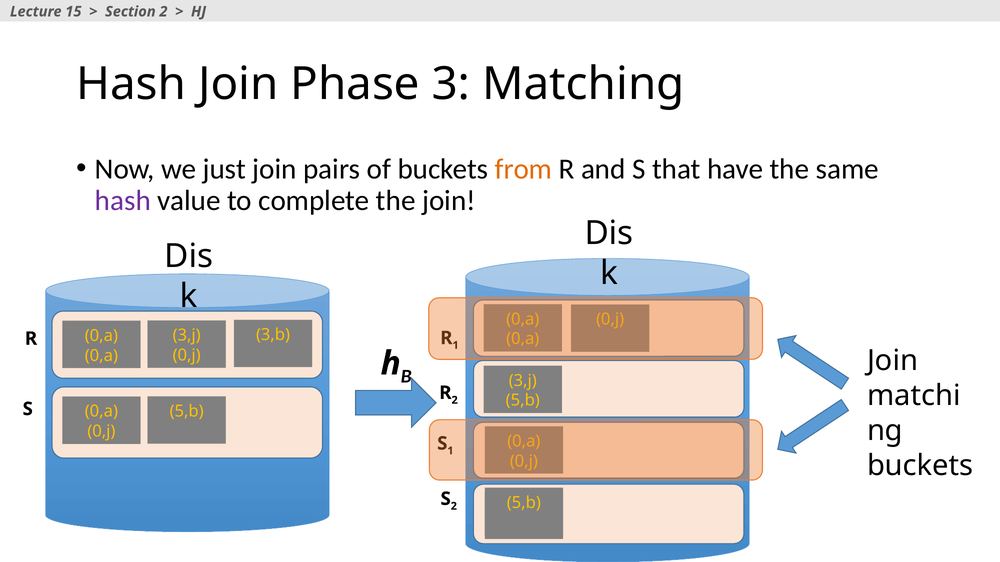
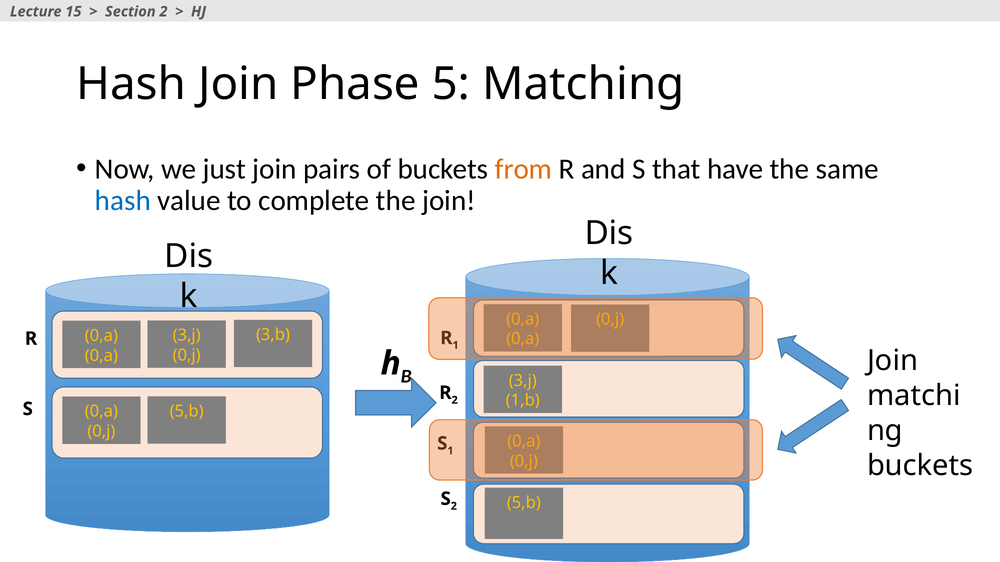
3: 3 -> 5 (451, 84)
hash colour: purple -> blue (123, 201)
5,b: 5,b -> 1,b (523, 401)
